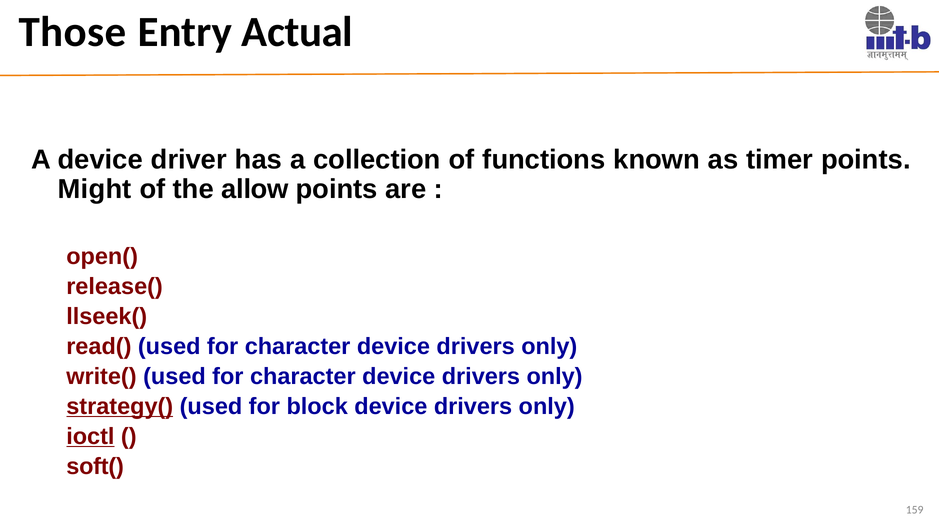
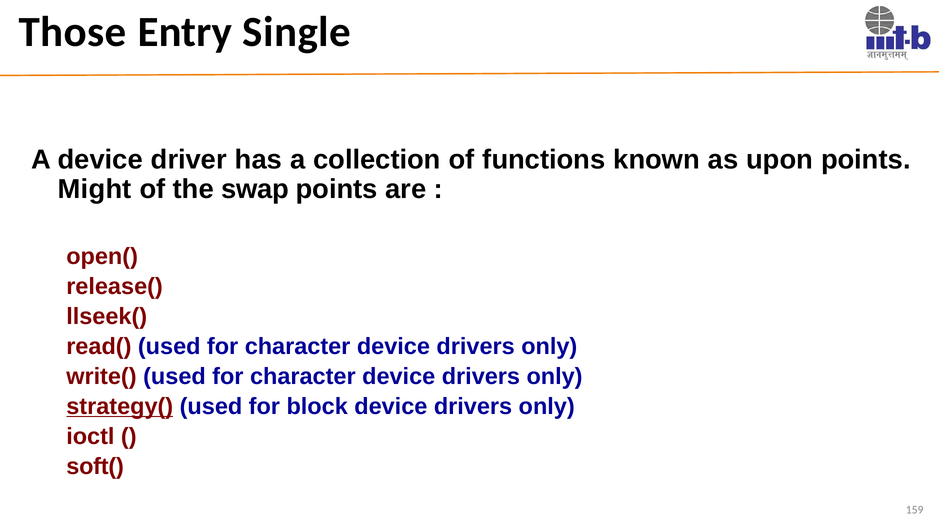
Actual: Actual -> Single (297, 32)
timer: timer -> upon (780, 160)
allow: allow -> swap (255, 189)
ioctl underline: present -> none (90, 437)
